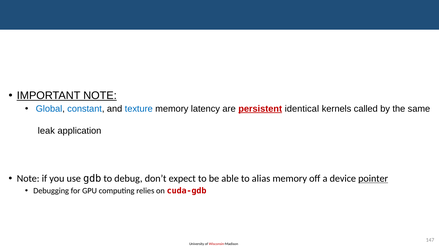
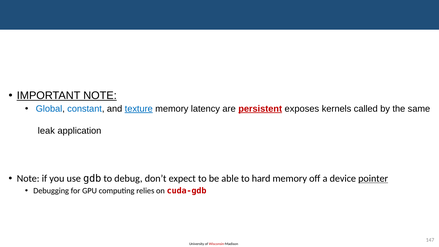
texture underline: none -> present (139, 109)
identical: identical -> exposes (302, 109)
alias: alias -> hard (261, 178)
